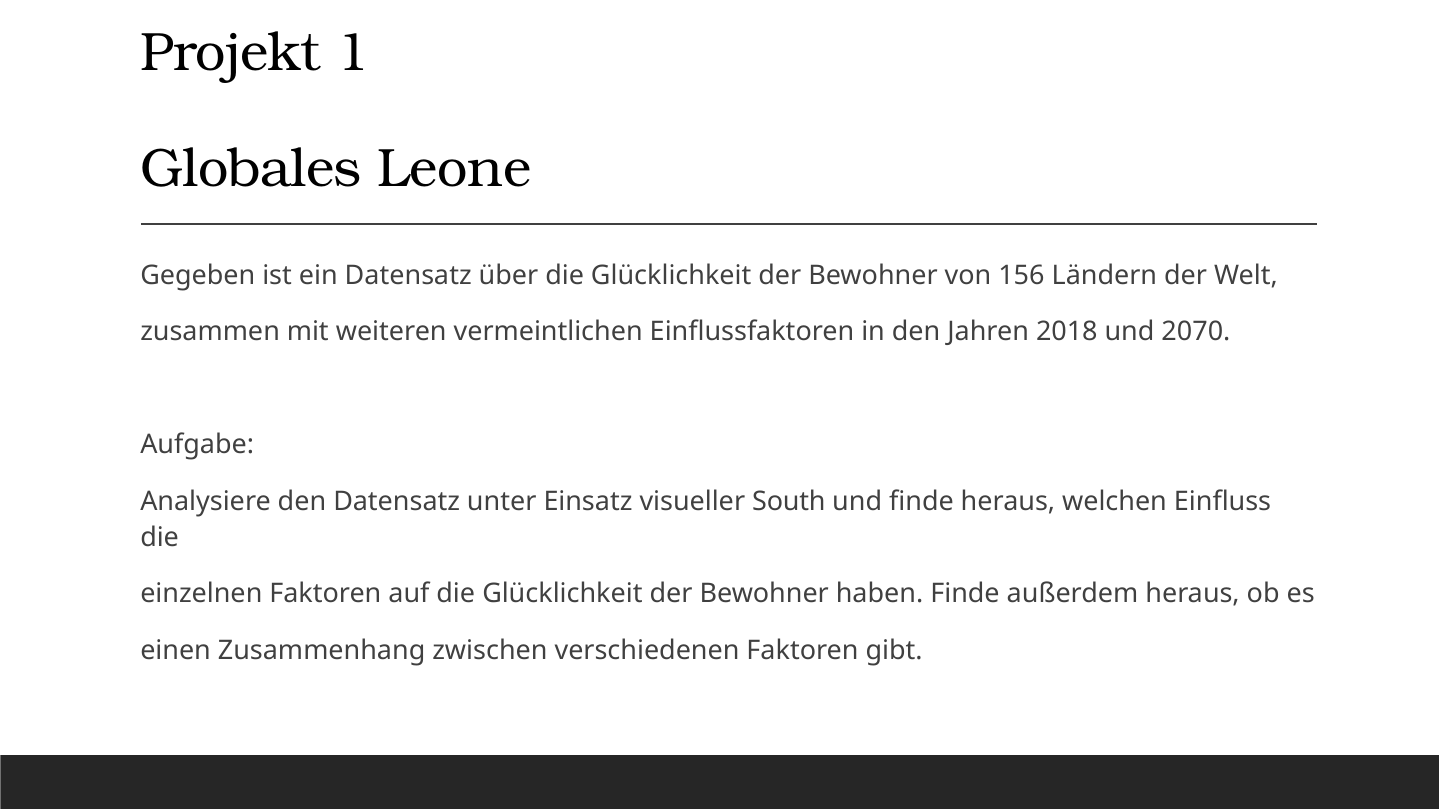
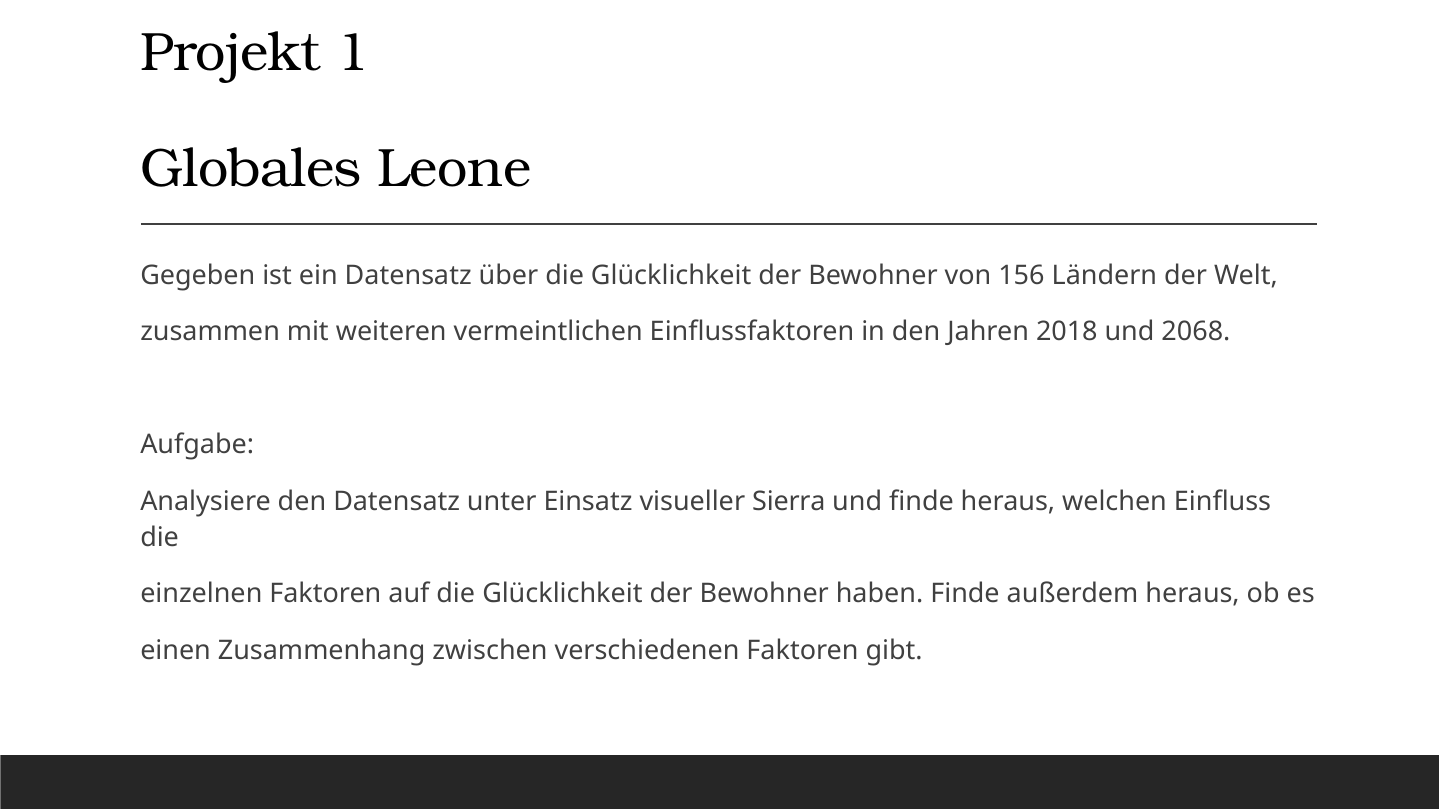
2070: 2070 -> 2068 (1196, 332)
South: South -> Sierra (789, 502)
